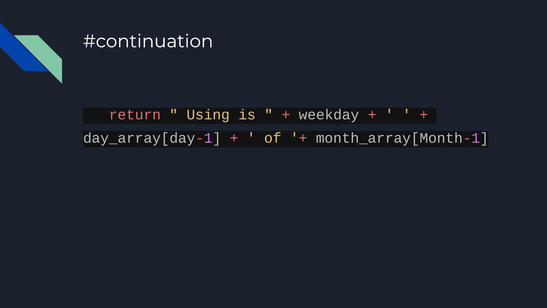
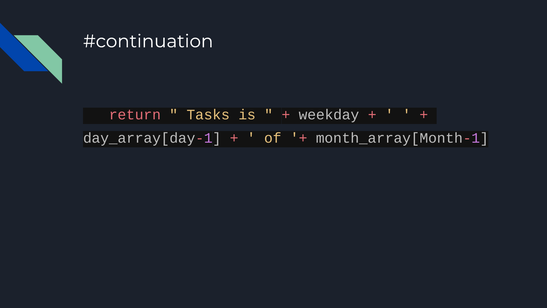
Using: Using -> Tasks (208, 115)
